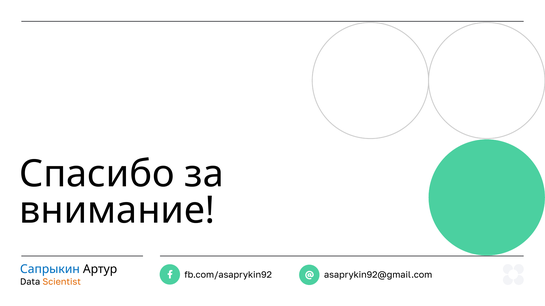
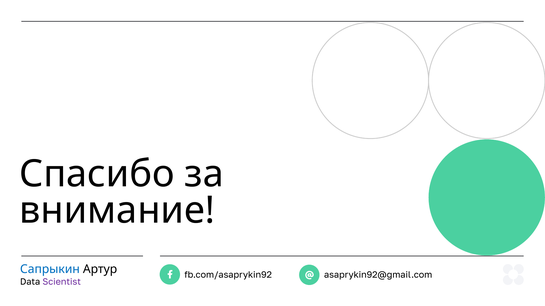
Scientist colour: orange -> purple (62, 282)
